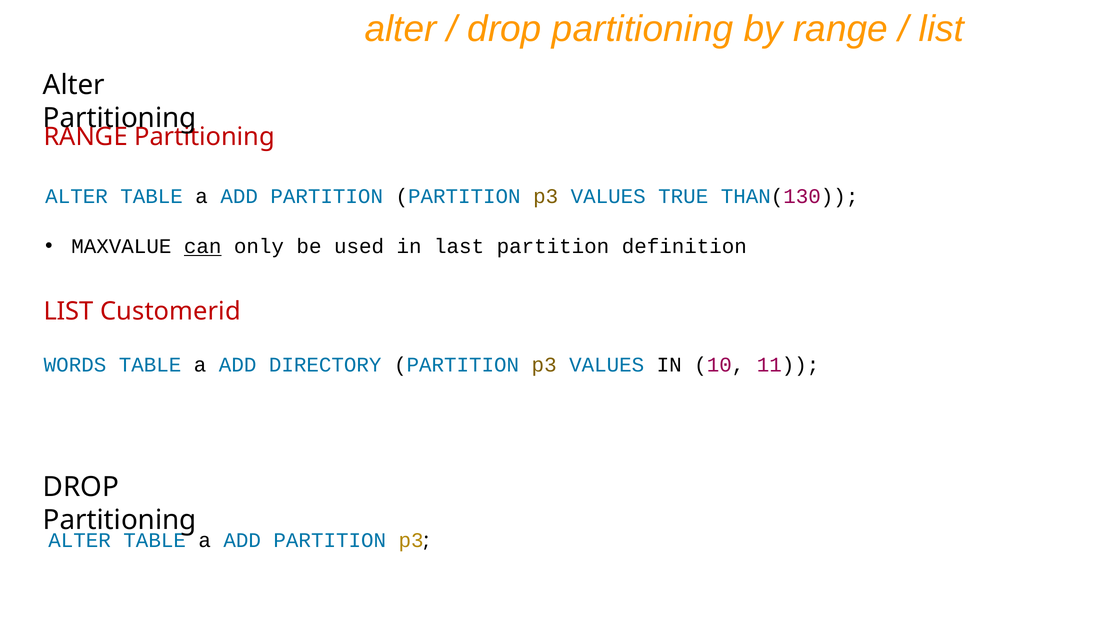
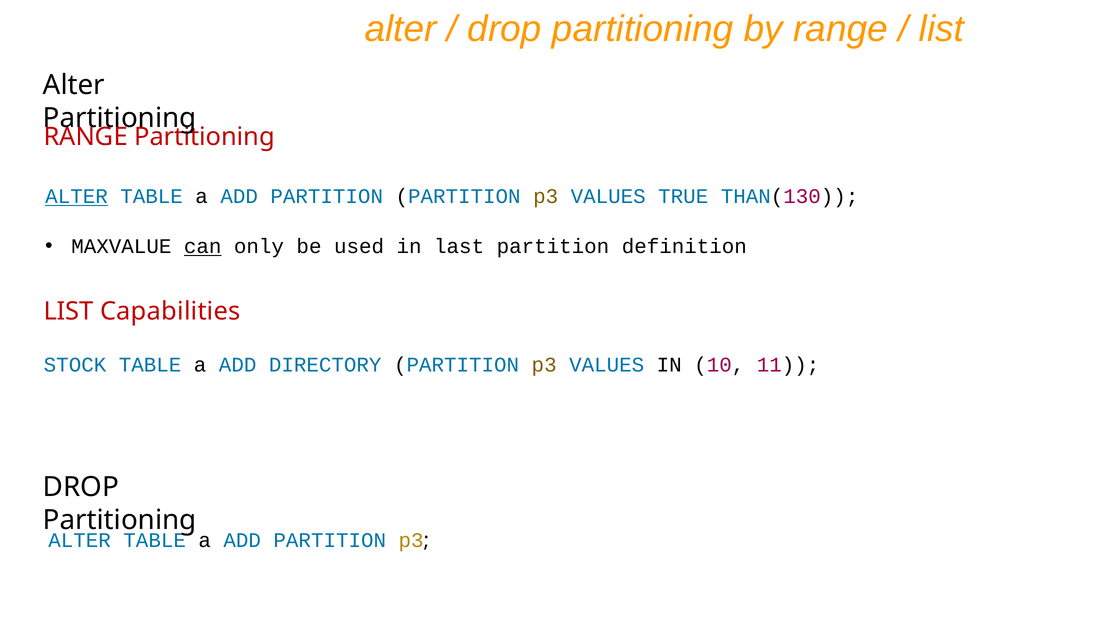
ALTER underline: none -> present (77, 197)
Customerid: Customerid -> Capabilities (170, 312)
WORDS: WORDS -> STOCK (75, 365)
